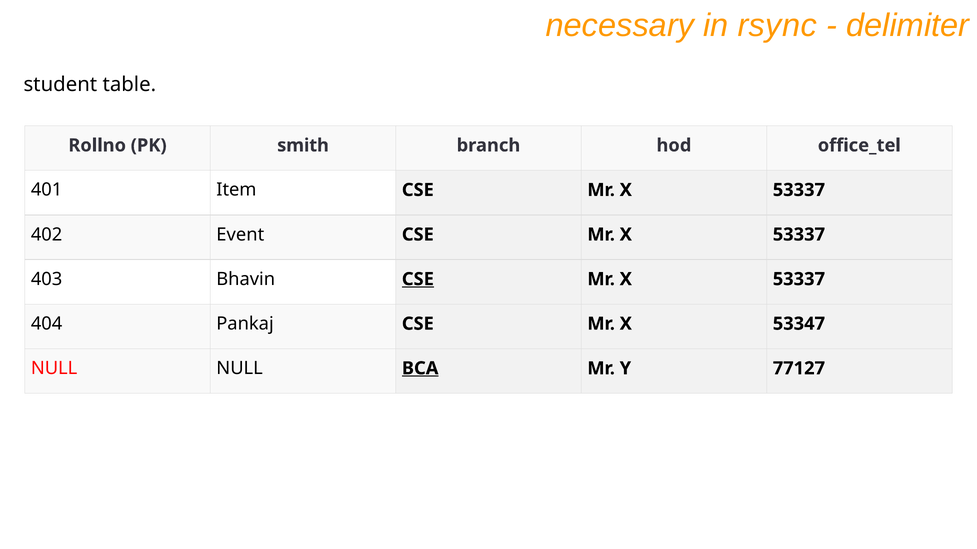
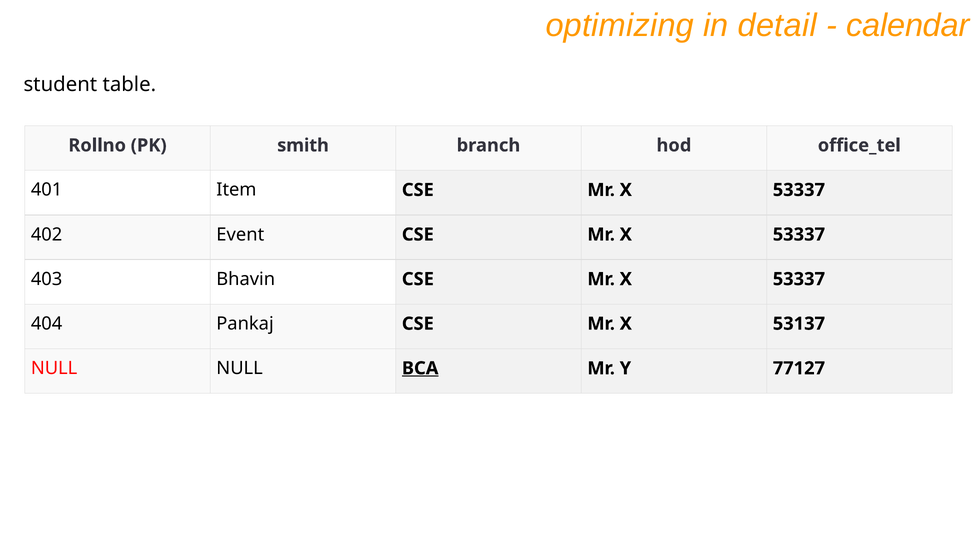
necessary: necessary -> optimizing (620, 25)
rsync: rsync -> detail (777, 25)
delimiter: delimiter -> calendar (908, 25)
CSE underline: present -> none (418, 279)
53347: 53347 -> 53137 (799, 324)
